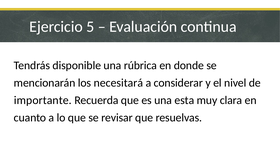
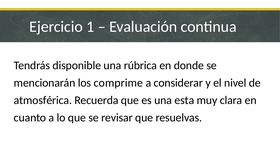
5: 5 -> 1 (90, 27)
necesitará: necesitará -> comprime (118, 83)
importante: importante -> atmosférica (43, 100)
